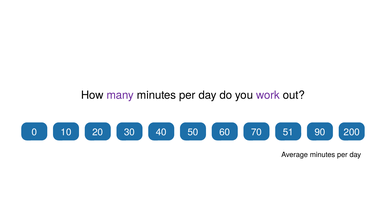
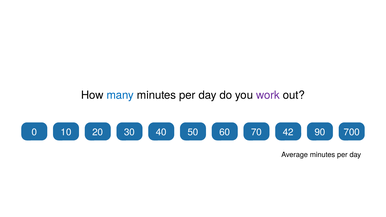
many colour: purple -> blue (120, 95)
51: 51 -> 42 (288, 132)
200: 200 -> 700 (352, 132)
